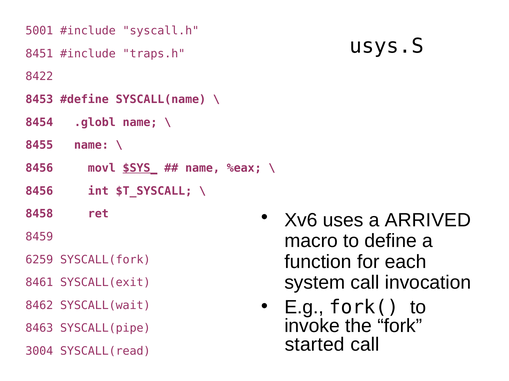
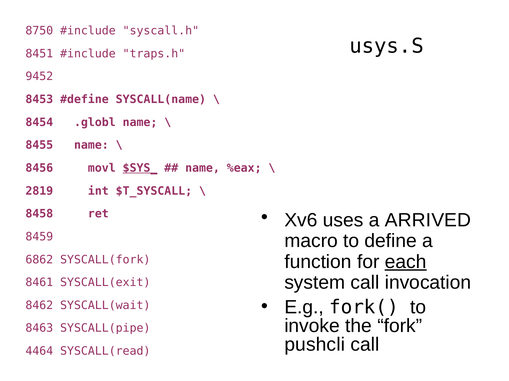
5001: 5001 -> 8750 (39, 31)
8422: 8422 -> 9452 (39, 77)
8456: 8456 -> 2819 (39, 191)
each underline: none -> present (406, 262)
6259: 6259 -> 6862 (39, 260)
started: started -> pushcli (315, 345)
3004: 3004 -> 4464 (39, 352)
